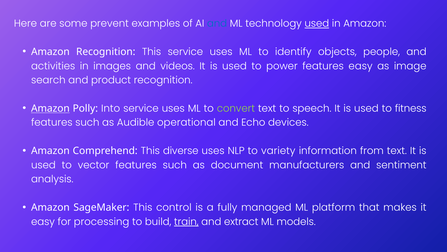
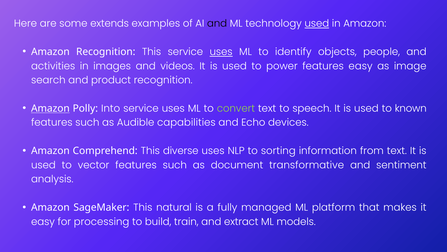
prevent: prevent -> extends (110, 24)
and colour: blue -> black (217, 24)
uses underline: none -> present (221, 52)
fitness: fitness -> known (411, 108)
operational: operational -> capabilities (186, 122)
variety: variety -> sorting (278, 151)
manufacturers: manufacturers -> transformative (307, 165)
control: control -> natural (174, 207)
train underline: present -> none (186, 221)
